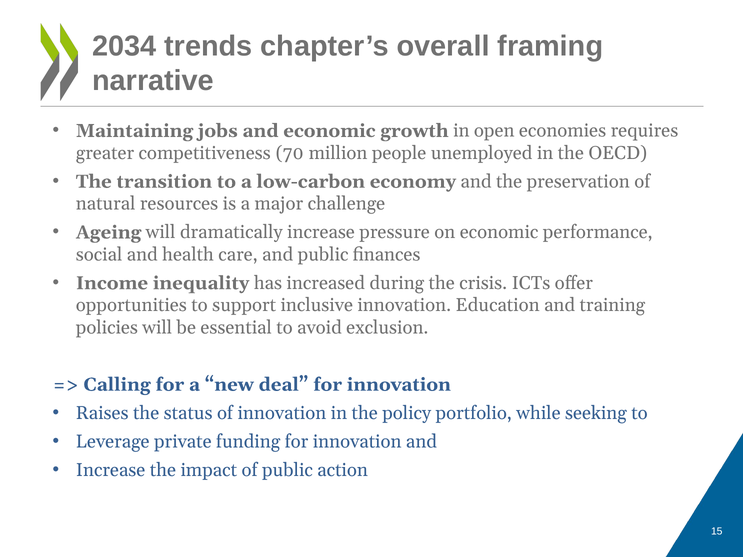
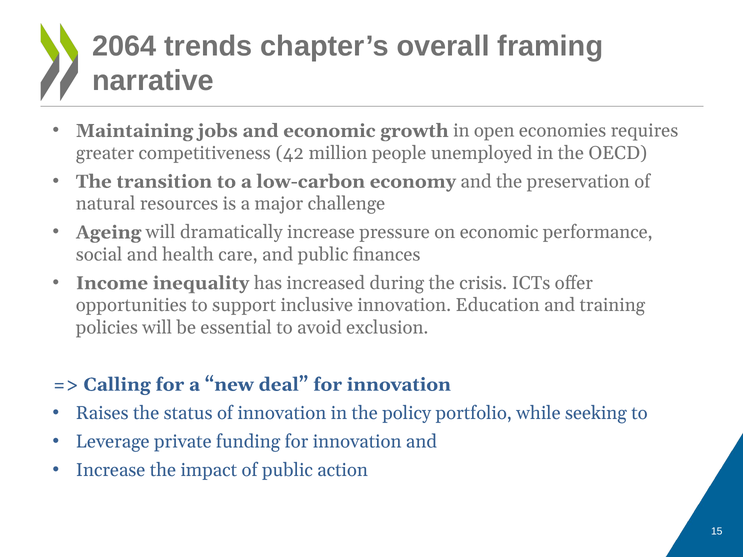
2034: 2034 -> 2064 (124, 46)
70: 70 -> 42 (290, 153)
